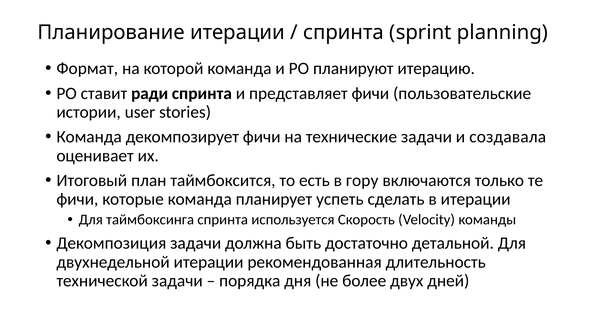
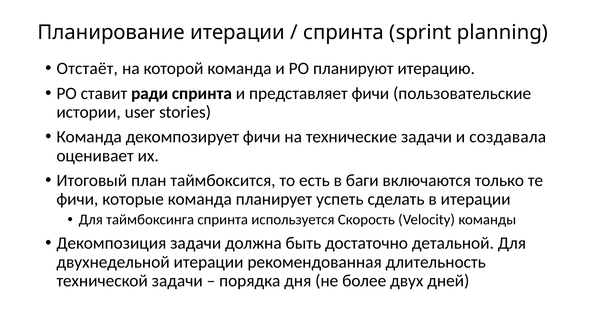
Формат: Формат -> Отстаёт (87, 68)
гору: гору -> баги (362, 181)
